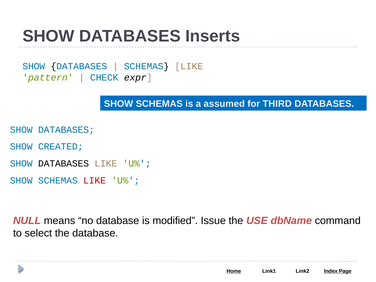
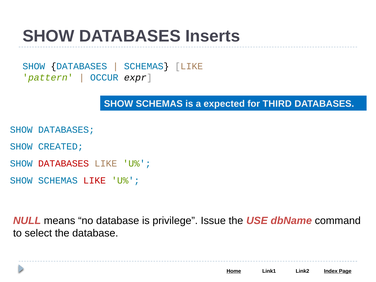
CHECK: CHECK -> OCCUR (104, 77)
assumed: assumed -> expected (224, 104)
DATABASES colour: black -> red (64, 164)
modified: modified -> privilege (175, 221)
